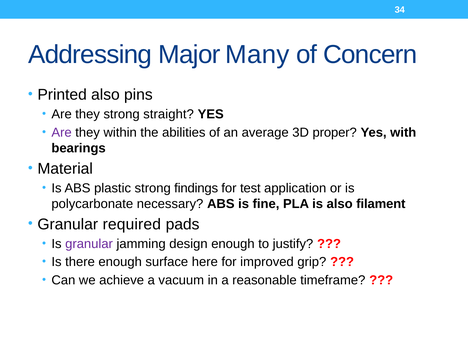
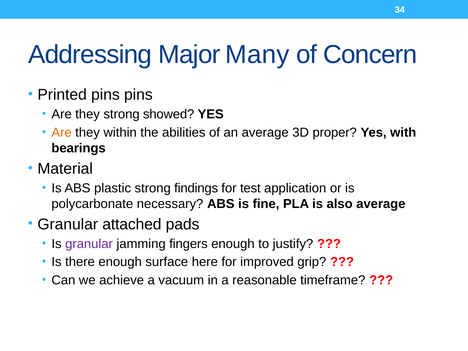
Printed also: also -> pins (105, 95)
straight: straight -> showed (169, 114)
Are colour: purple -> orange (62, 132)
also filament: filament -> average (381, 204)
required: required -> attached (132, 224)
design: design -> fingers (188, 244)
